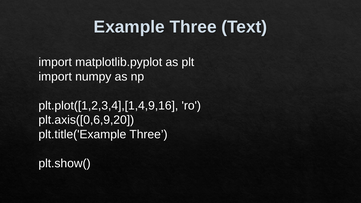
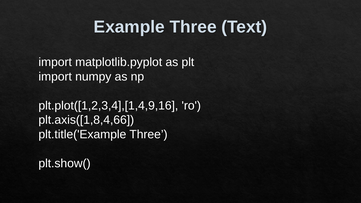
plt.axis([0,6,9,20: plt.axis([0,6,9,20 -> plt.axis([1,8,4,66 (86, 120)
